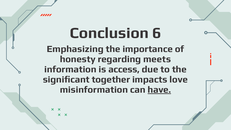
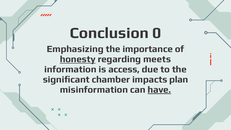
6: 6 -> 0 (157, 33)
honesty underline: none -> present (78, 59)
together: together -> chamber (111, 79)
love: love -> plan (179, 79)
